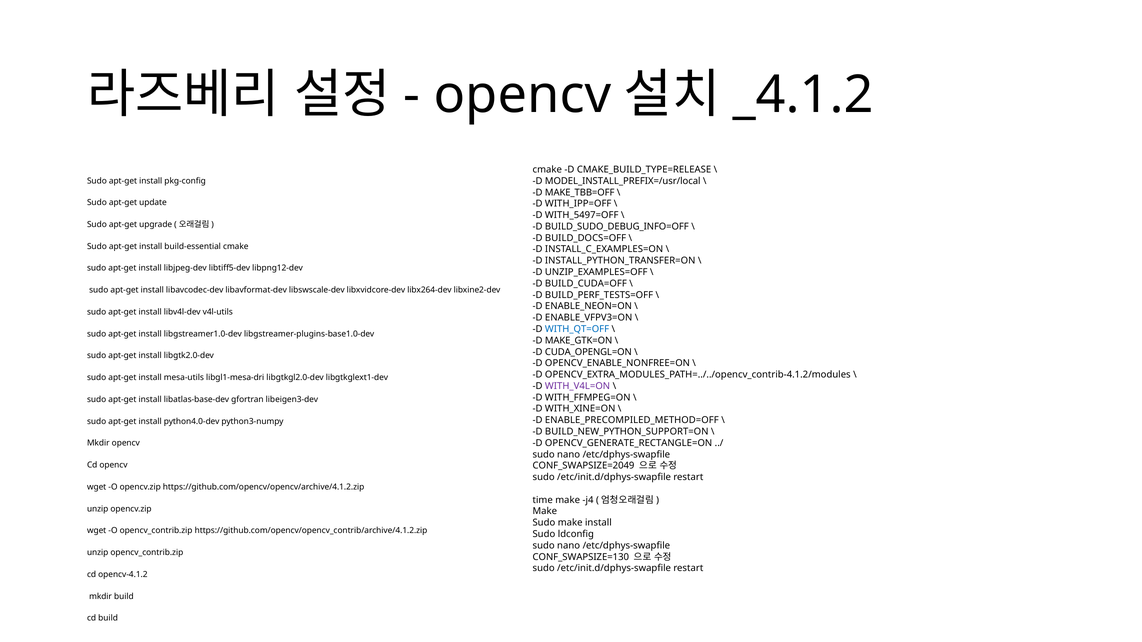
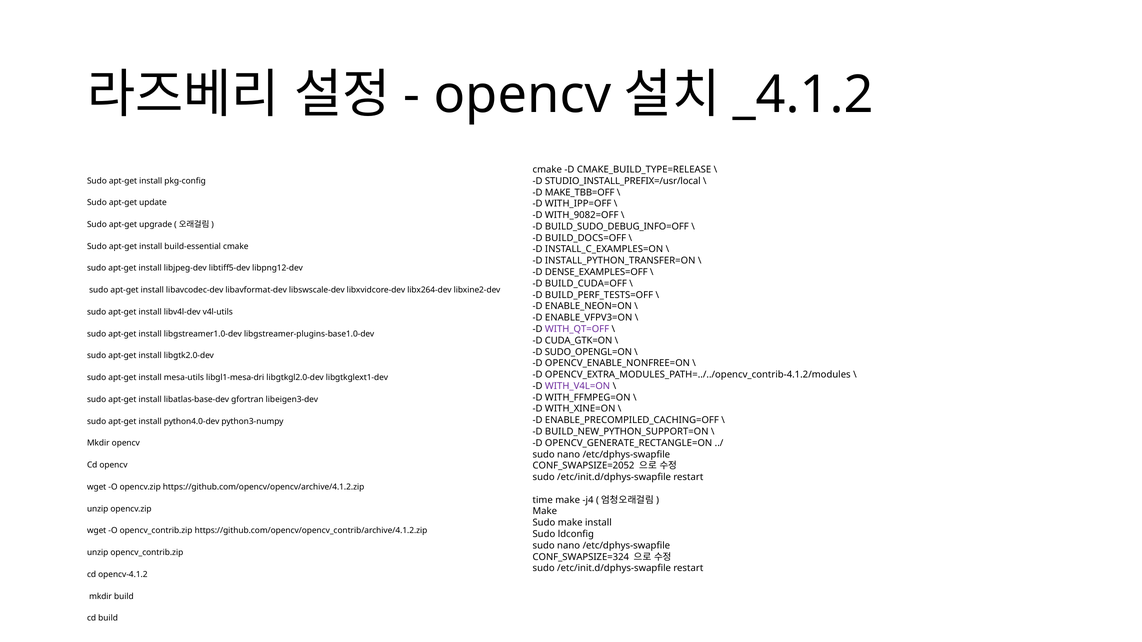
MODEL_INSTALL_PREFIX=/usr/local: MODEL_INSTALL_PREFIX=/usr/local -> STUDIO_INSTALL_PREFIX=/usr/local (623, 181)
WITH_5497=OFF: WITH_5497=OFF -> WITH_9082=OFF (582, 215)
UNZIP_EXAMPLES=OFF: UNZIP_EXAMPLES=OFF -> DENSE_EXAMPLES=OFF (596, 272)
WITH_QT=OFF colour: blue -> purple (577, 329)
MAKE_GTK=ON: MAKE_GTK=ON -> CUDA_GTK=ON (579, 341)
CUDA_OPENGL=ON: CUDA_OPENGL=ON -> SUDO_OPENGL=ON (588, 352)
ENABLE_PRECOMPILED_METHOD=OFF: ENABLE_PRECOMPILED_METHOD=OFF -> ENABLE_PRECOMPILED_CACHING=OFF (632, 420)
CONF_SWAPSIZE=2049: CONF_SWAPSIZE=2049 -> CONF_SWAPSIZE=2052 (584, 466)
CONF_SWAPSIZE=130: CONF_SWAPSIZE=130 -> CONF_SWAPSIZE=324 (581, 557)
